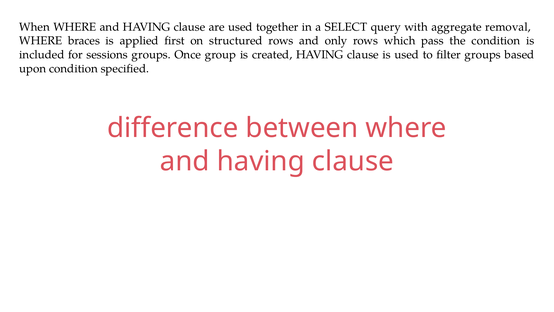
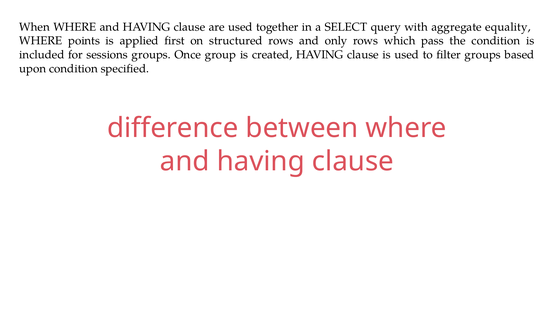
removal: removal -> equality (508, 27)
braces: braces -> points (84, 41)
